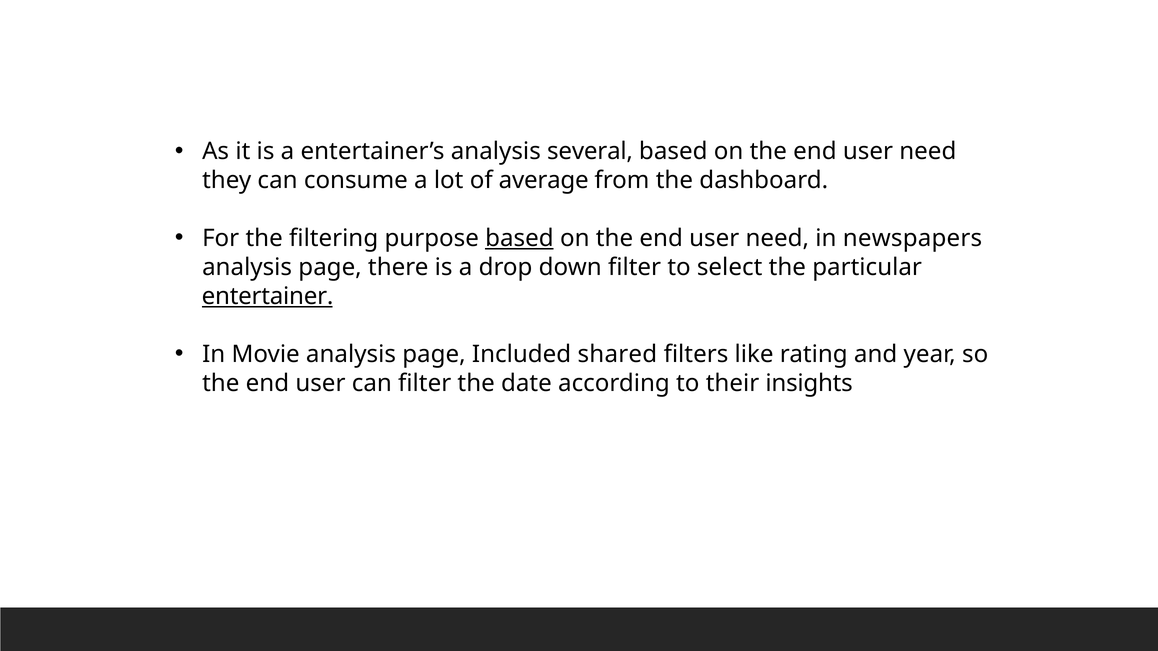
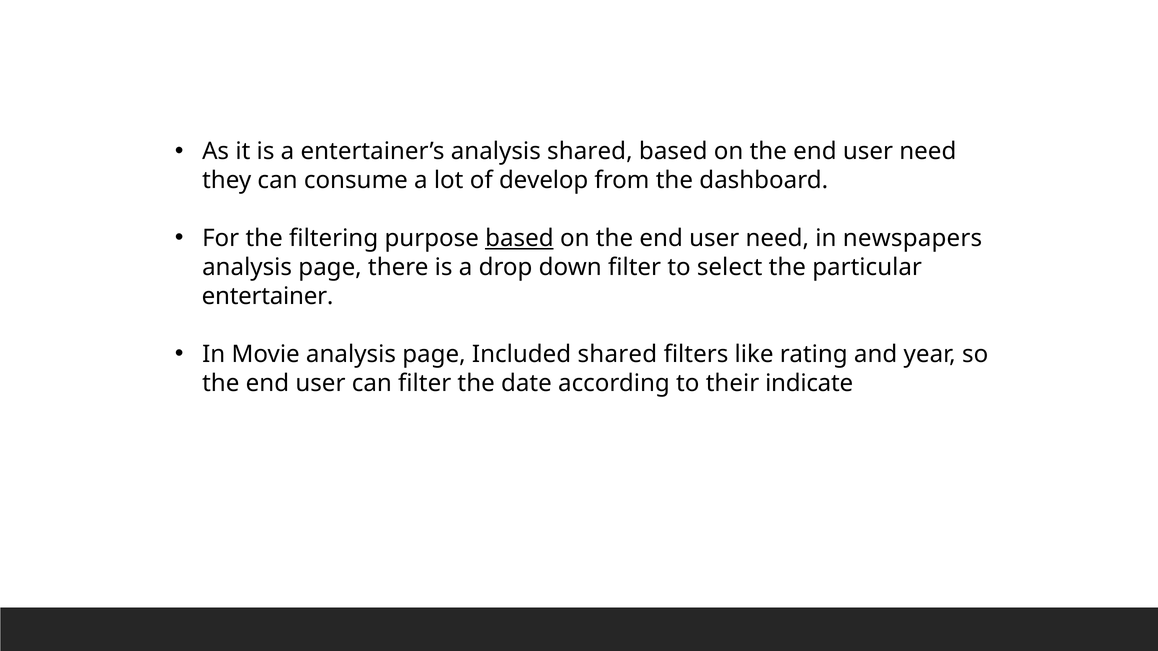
analysis several: several -> shared (590, 152)
average: average -> develop (544, 181)
entertainer underline: present -> none (268, 296)
insights: insights -> indicate (809, 383)
